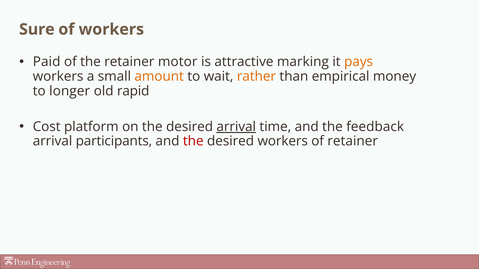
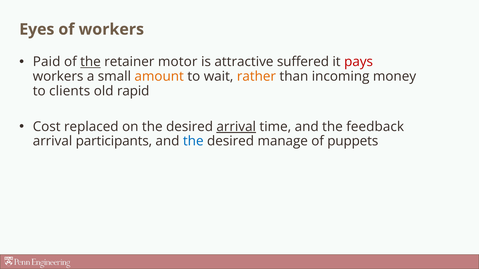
Sure: Sure -> Eyes (37, 29)
the underline: none -> present (90, 62)
marking: marking -> suffered (303, 62)
pays colour: orange -> red (359, 62)
empirical: empirical -> incoming (341, 77)
longer: longer -> clients (70, 91)
platform: platform -> replaced (91, 127)
the colour: red -> blue (193, 141)
desired workers: workers -> manage (283, 141)
of retainer: retainer -> puppets (353, 141)
